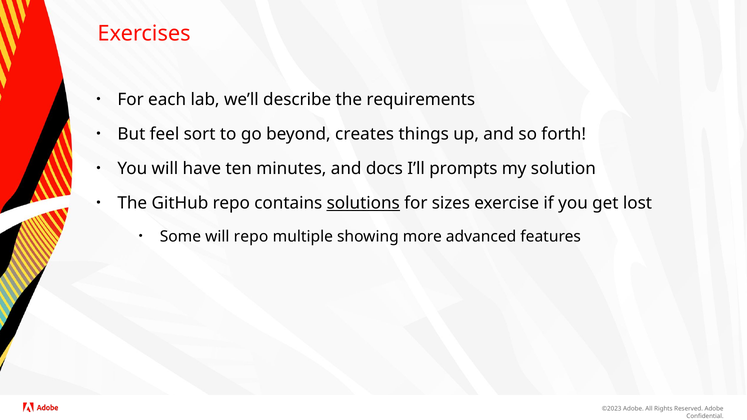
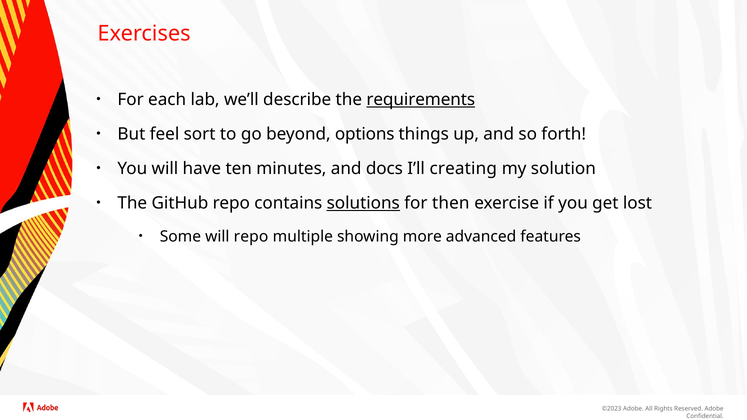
requirements underline: none -> present (421, 100)
creates: creates -> options (365, 134)
prompts: prompts -> creating (463, 169)
sizes: sizes -> then (451, 203)
